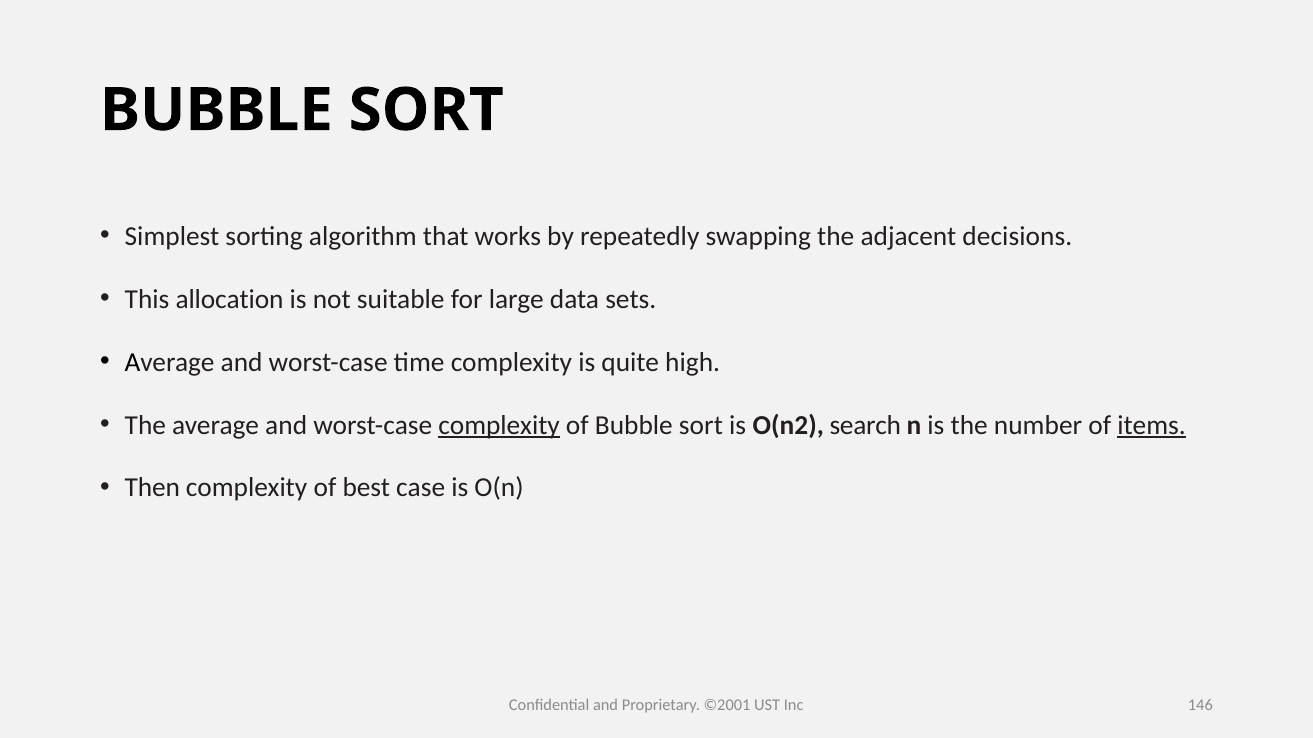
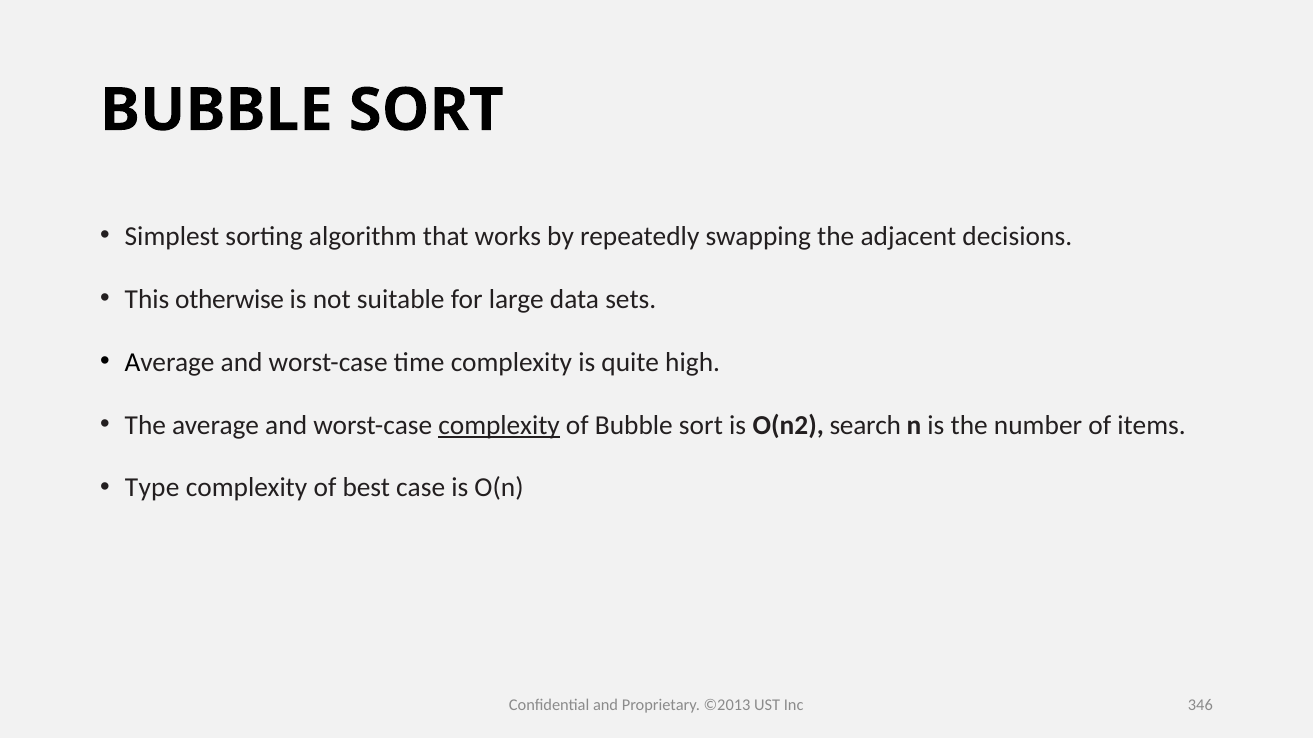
allocation: allocation -> otherwise (230, 299)
items underline: present -> none (1152, 425)
Then: Then -> Type (152, 488)
©2001: ©2001 -> ©2013 (727, 705)
146: 146 -> 346 (1200, 705)
